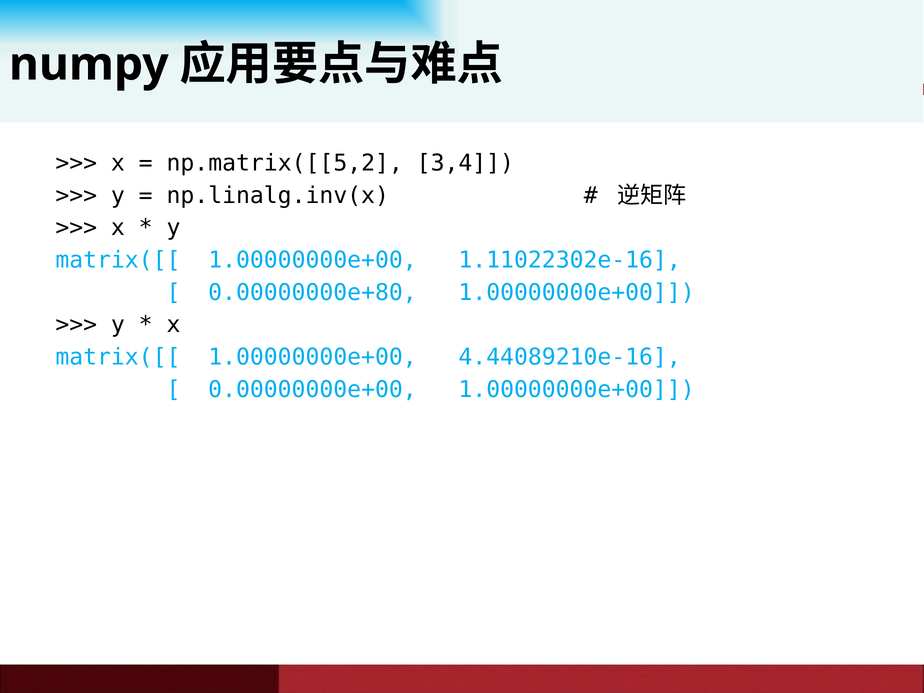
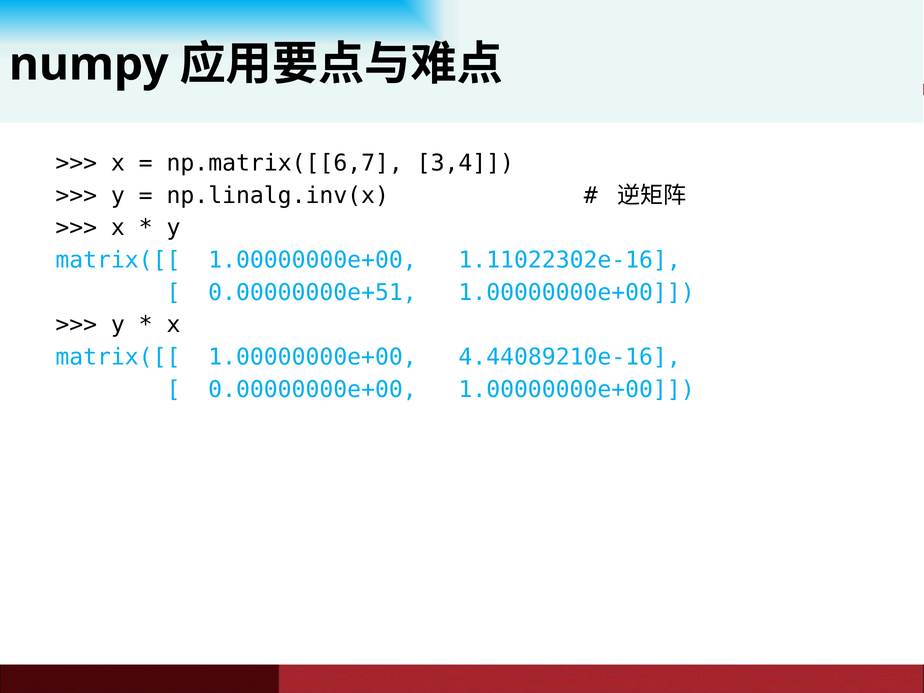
np.matrix([[5,2: np.matrix([[5,2 -> np.matrix([[6,7 (285, 163)
0.00000000e+80: 0.00000000e+80 -> 0.00000000e+51 (312, 292)
